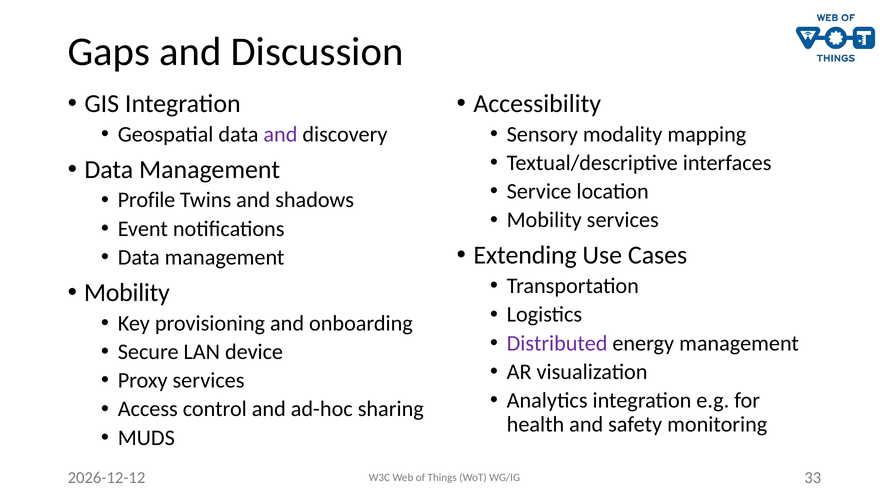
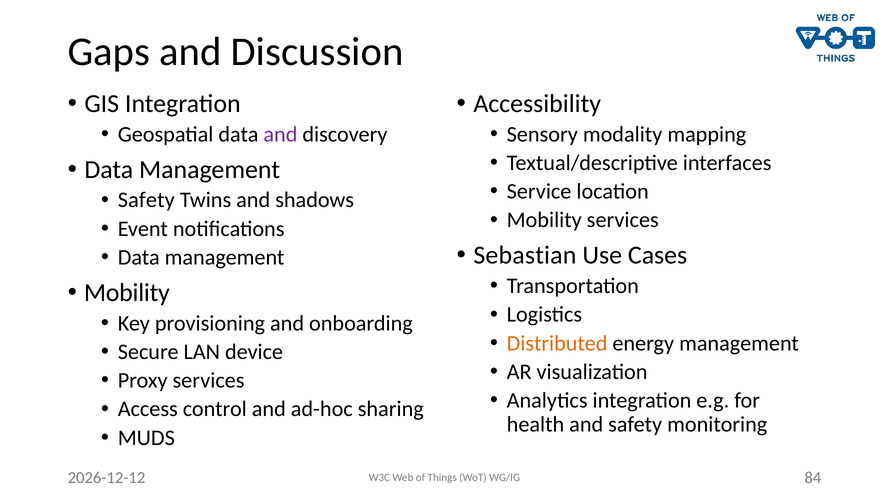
Profile: Profile -> Safety (146, 200)
Extending: Extending -> Sebastian (525, 255)
Distributed colour: purple -> orange (557, 343)
33: 33 -> 84 (813, 478)
